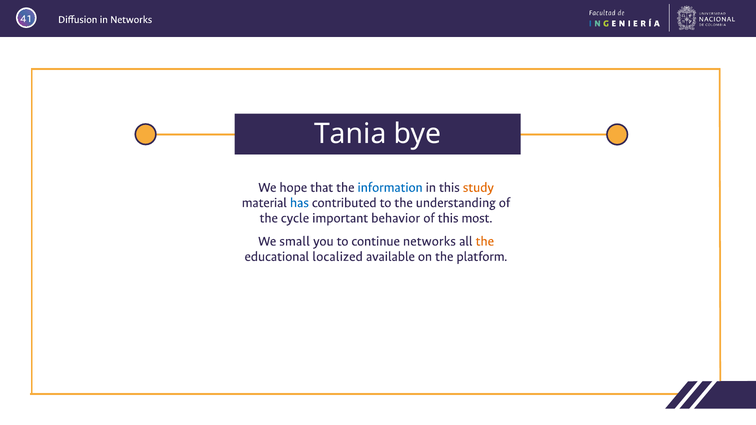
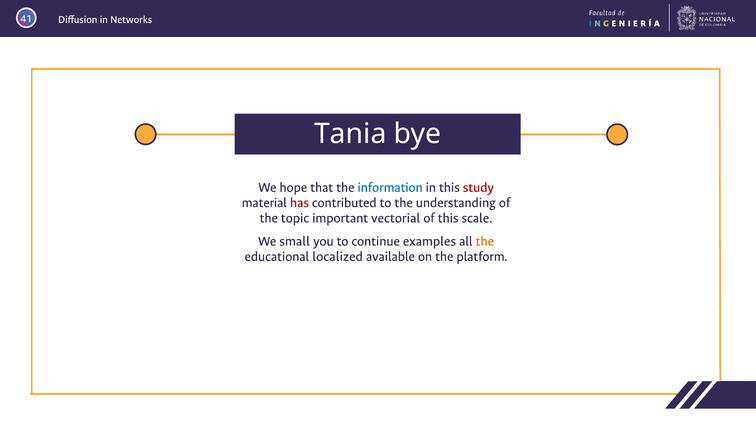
study colour: orange -> red (478, 187)
has colour: blue -> red (299, 203)
cycle: cycle -> topic (295, 218)
behavior: behavior -> vectorial (396, 218)
most: most -> scale (477, 218)
continue networks: networks -> examples (429, 241)
